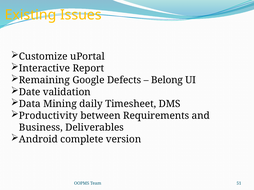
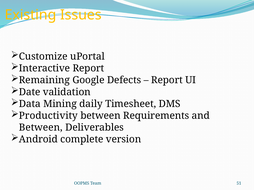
Belong: Belong -> Report (167, 80)
Business: Business -> Between (41, 128)
